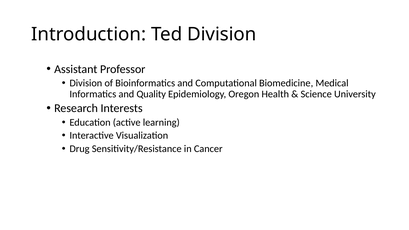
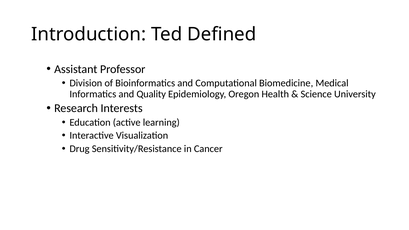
Ted Division: Division -> Defined (222, 34)
